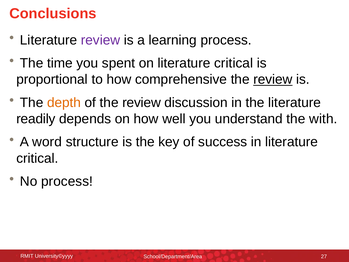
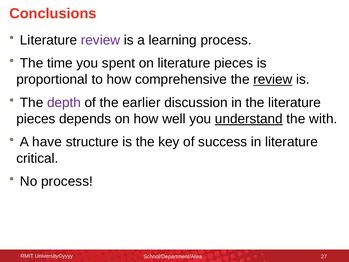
on literature critical: critical -> pieces (234, 63)
depth colour: orange -> purple (64, 102)
of the review: review -> earlier (141, 102)
readily: readily -> pieces (36, 119)
understand underline: none -> present (249, 119)
word: word -> have (47, 142)
